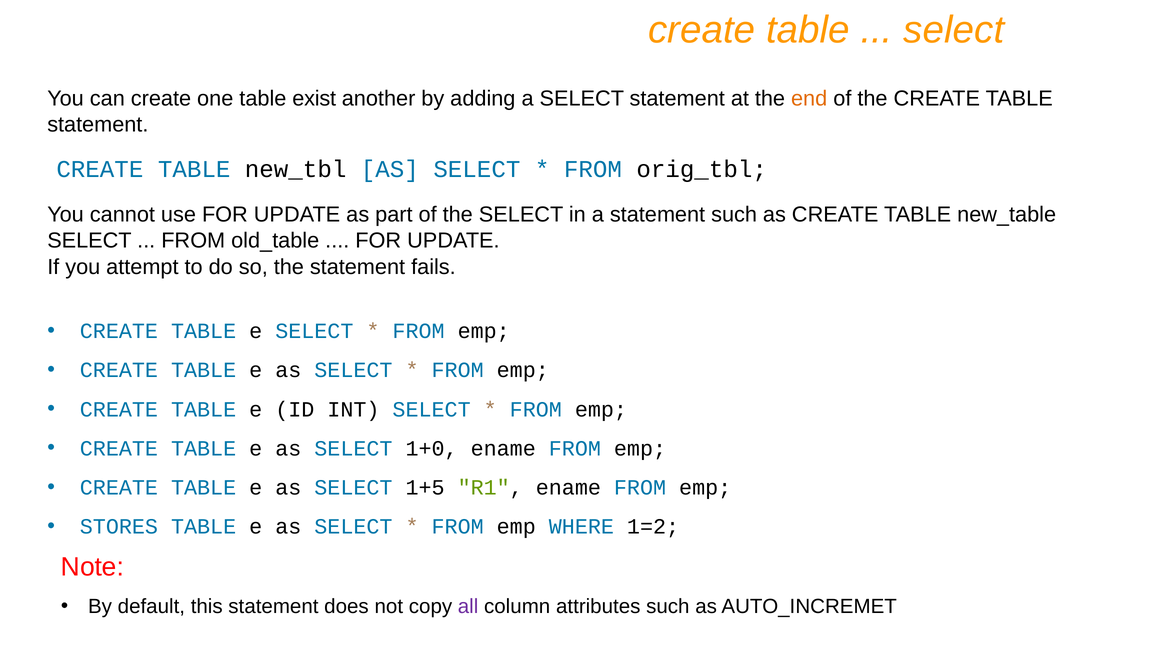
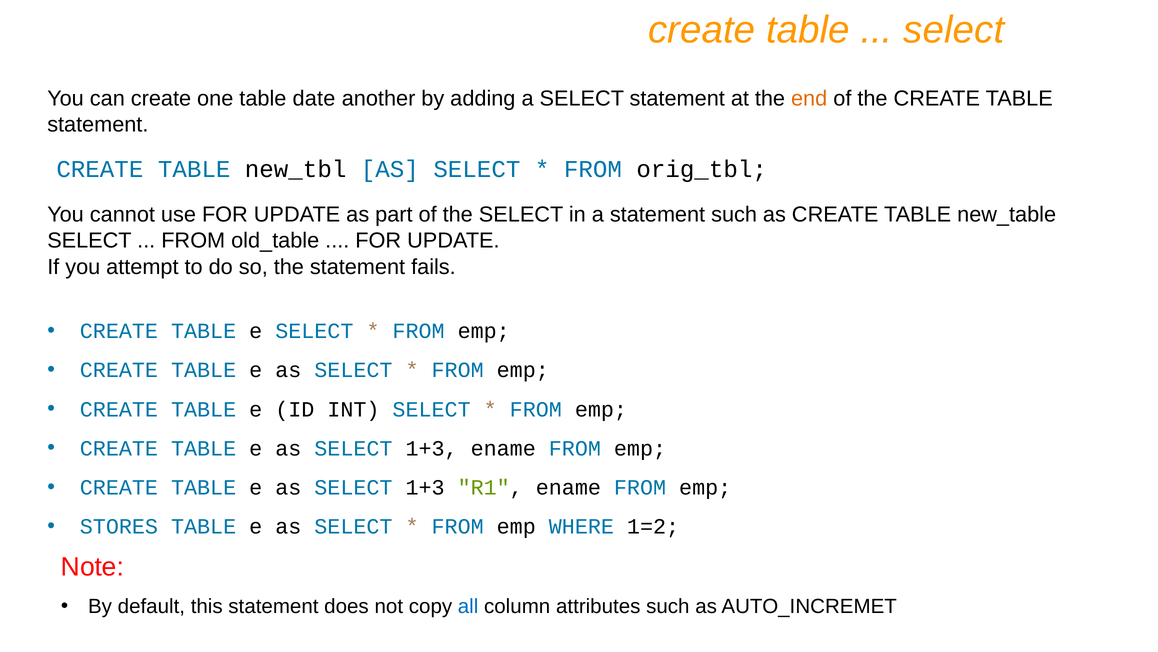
exist: exist -> date (314, 98)
1+0: 1+0 -> 1+3 (432, 448)
1+5: 1+5 -> 1+3 (425, 487)
all colour: purple -> blue (468, 606)
